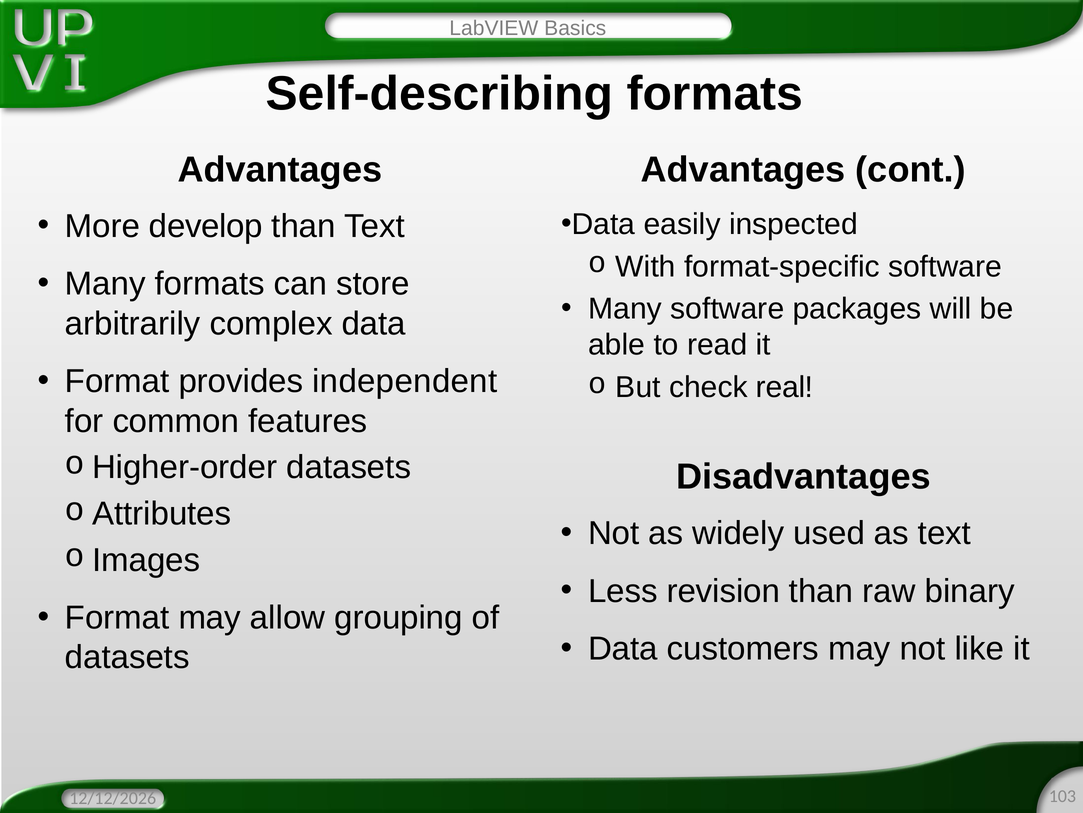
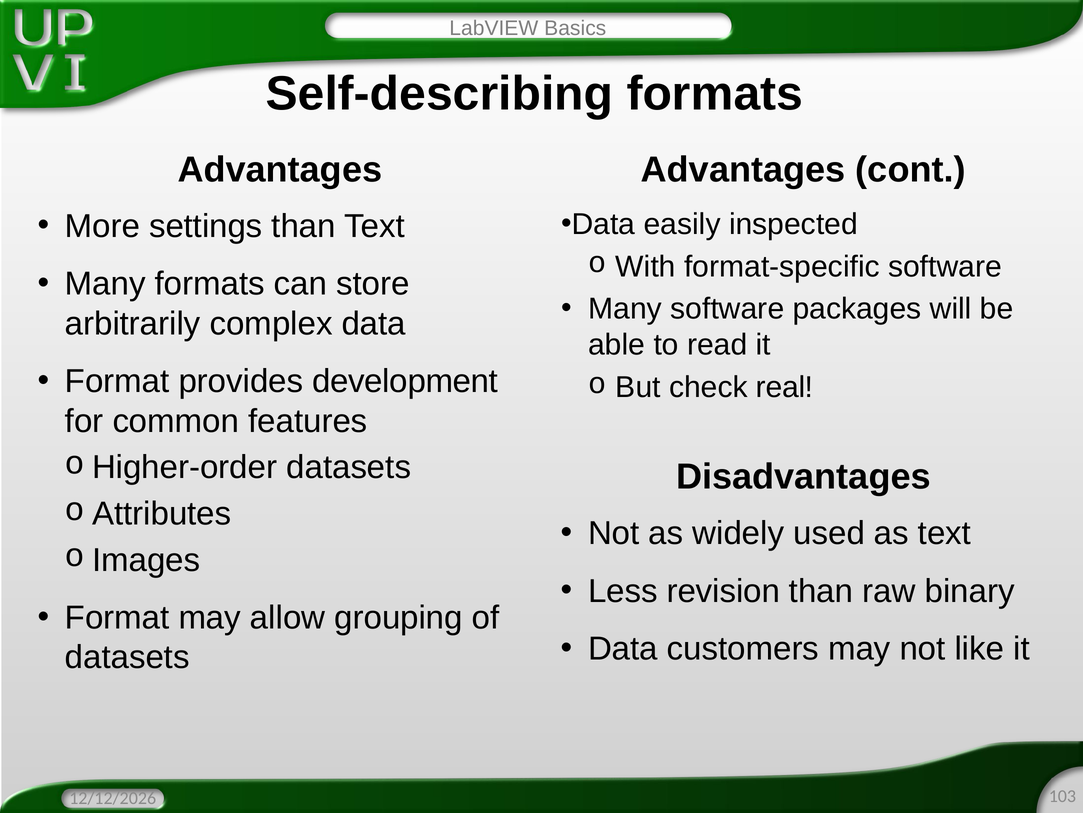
develop: develop -> settings (206, 226)
independent: independent -> development (405, 381)
